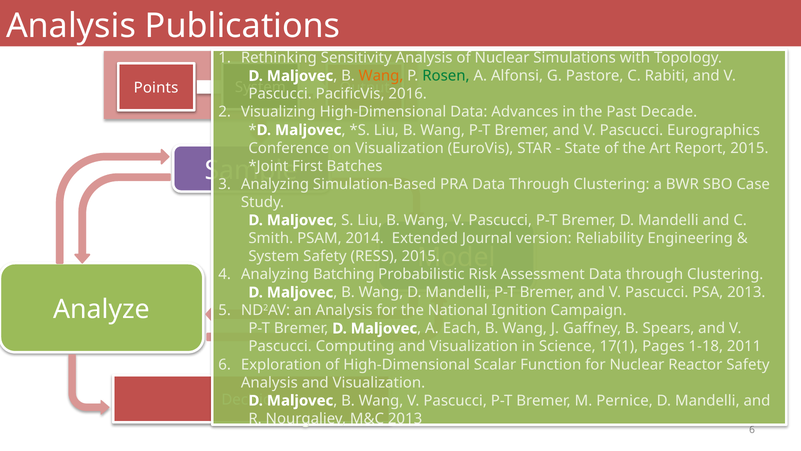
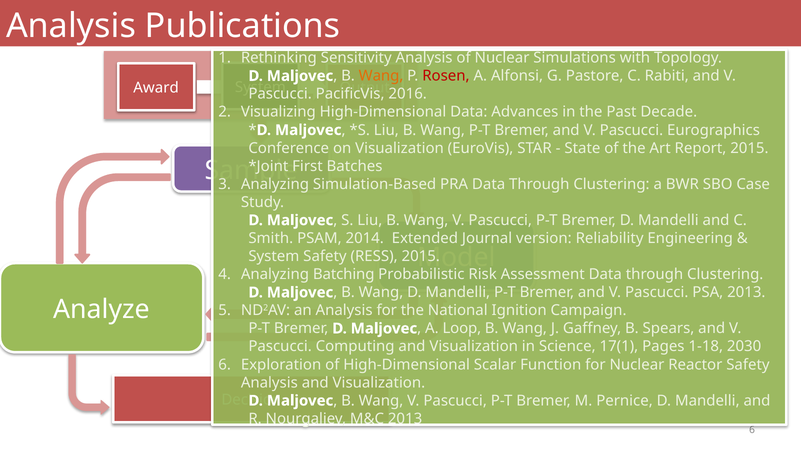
Rosen colour: green -> red (446, 76)
Points: Points -> Award (156, 88)
Each: Each -> Loop (462, 328)
2011: 2011 -> 2030 (744, 346)
